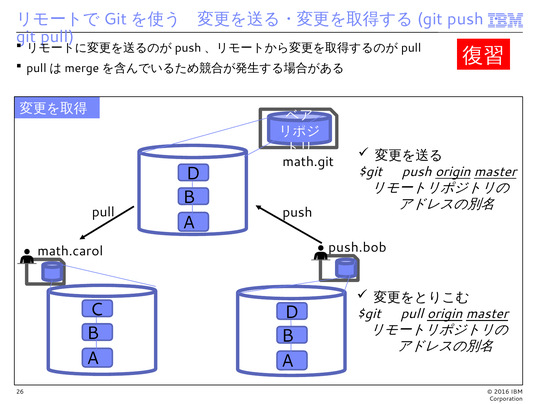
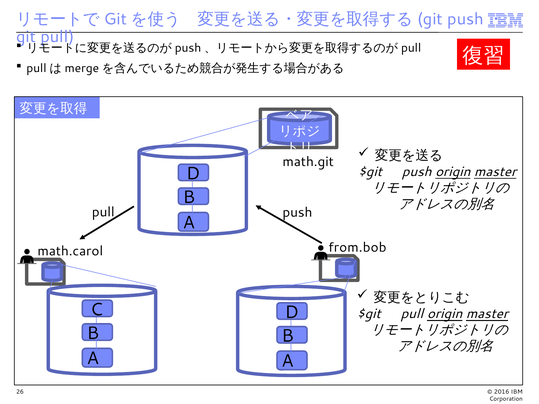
push.bob: push.bob -> from.bob (357, 247)
